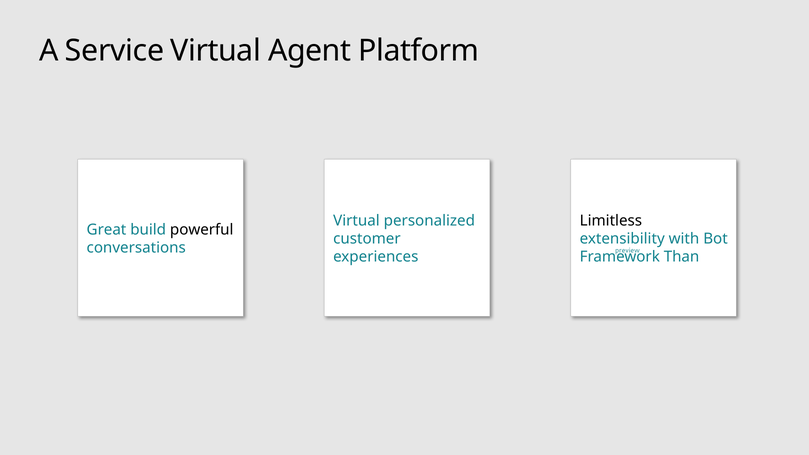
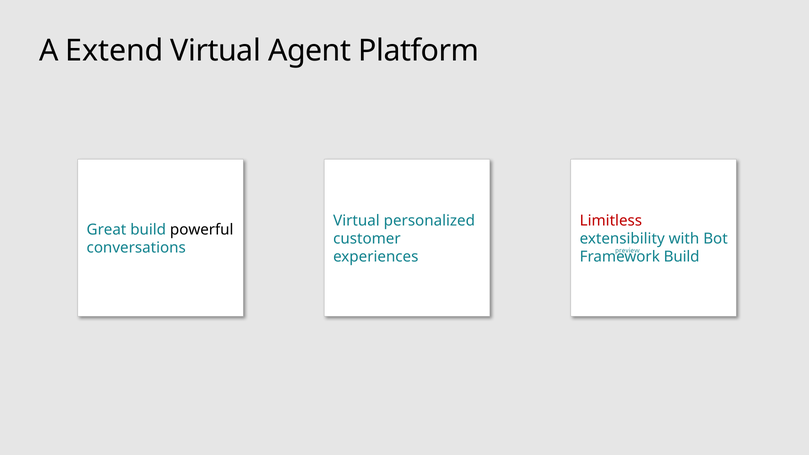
Service: Service -> Extend (114, 51)
Limitless colour: black -> red (611, 221)
Framework Than: Than -> Build (682, 257)
